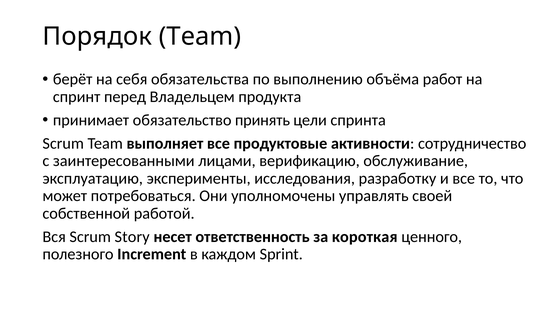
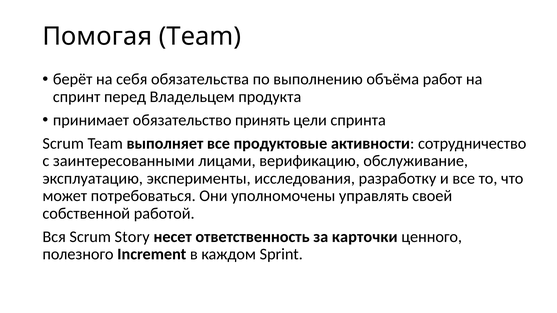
Порядок: Порядок -> Помогая (97, 37)
короткая: короткая -> карточки (365, 237)
